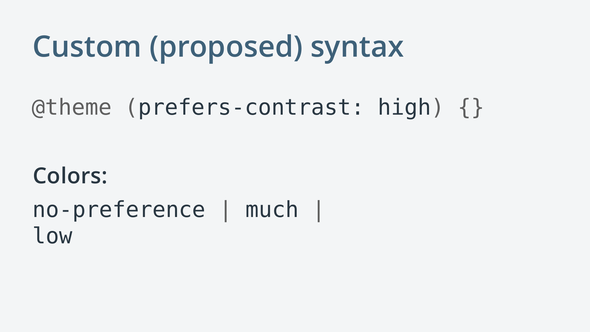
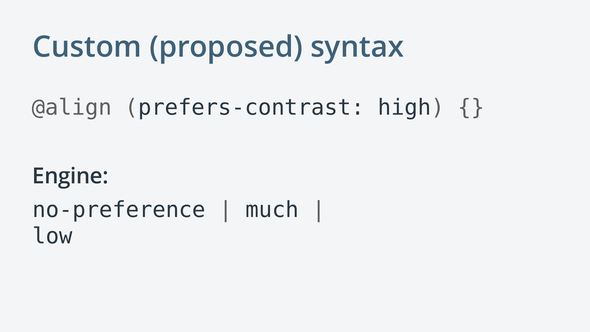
@theme: @theme -> @align (72, 107)
Colors: Colors -> Engine (70, 176)
